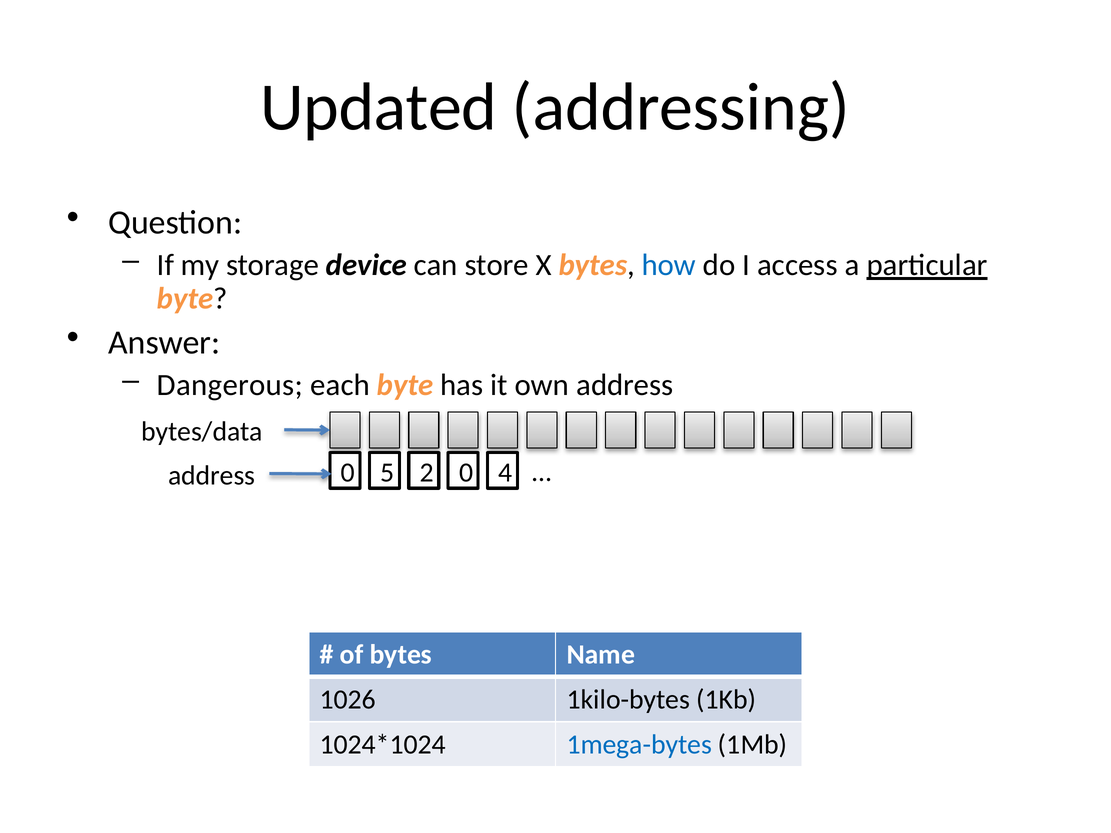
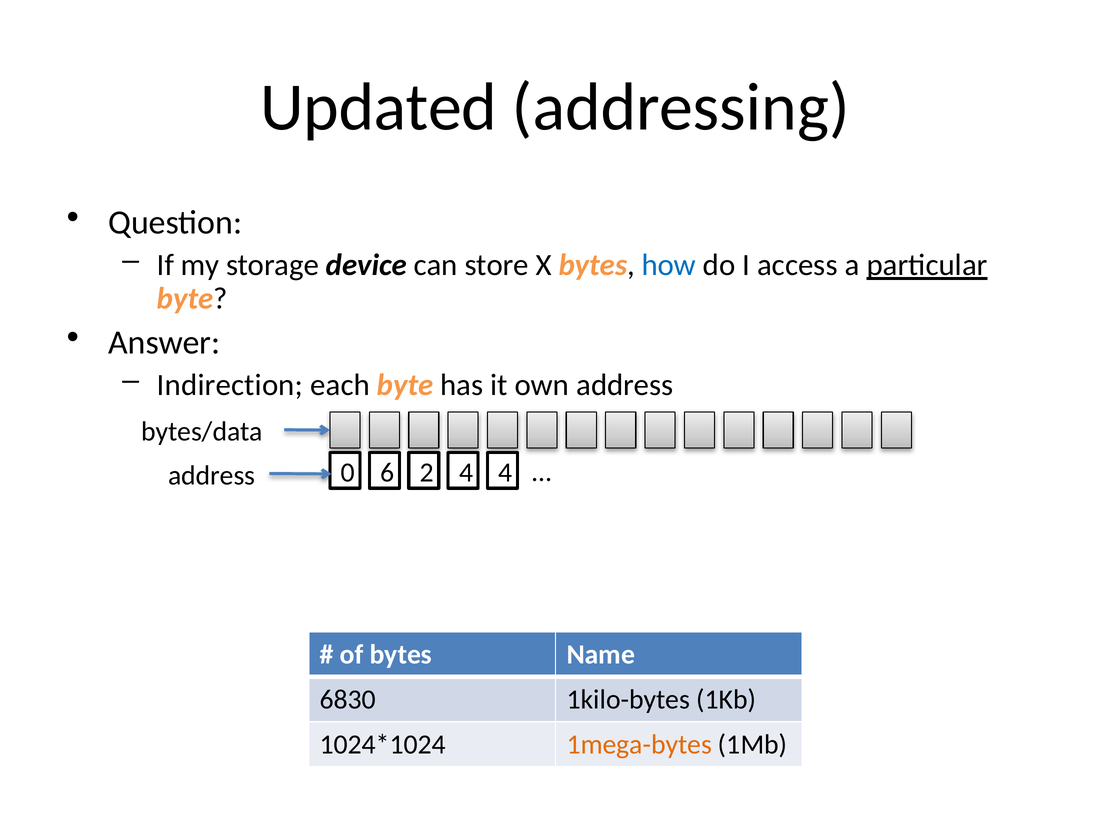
Dangerous: Dangerous -> Indirection (230, 385)
5: 5 -> 6 (387, 473)
2 0: 0 -> 4 (466, 473)
1026: 1026 -> 6830 (348, 700)
1mega-bytes colour: blue -> orange (639, 745)
